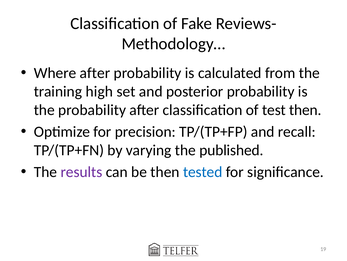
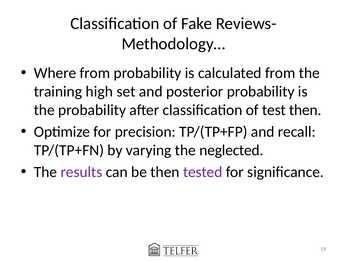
Where after: after -> from (95, 73)
published: published -> neglected (231, 150)
tested colour: blue -> purple (203, 172)
